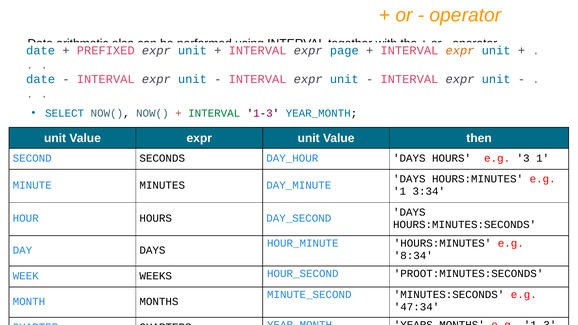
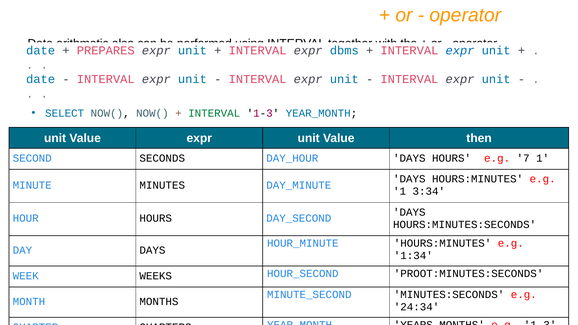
PREFIXED: PREFIXED -> PREPARES (106, 50)
page: page -> dbms (344, 50)
expr colour: orange -> blue (460, 50)
3: 3 -> 7 (523, 158)
8:34: 8:34 -> 1:34 (413, 256)
47:34: 47:34 -> 24:34 (417, 307)
